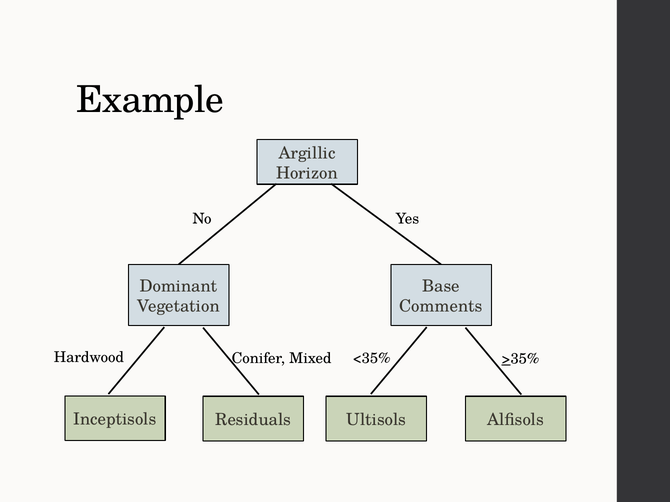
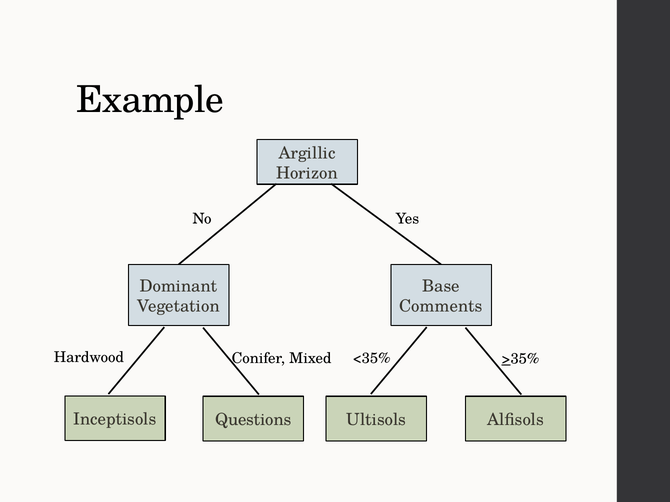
Residuals: Residuals -> Questions (253, 420)
